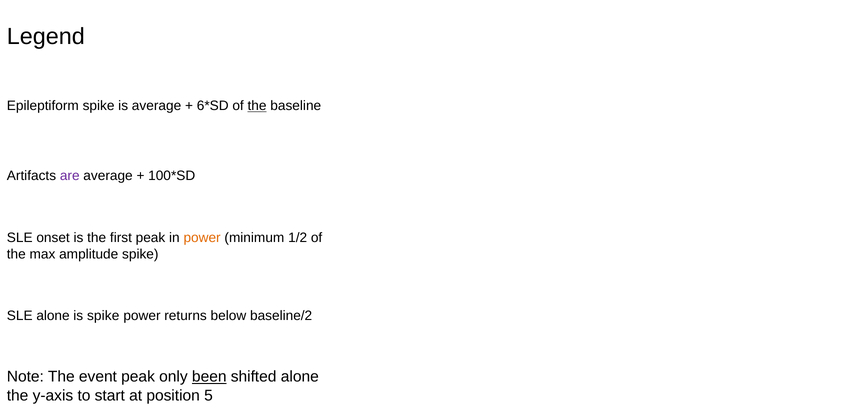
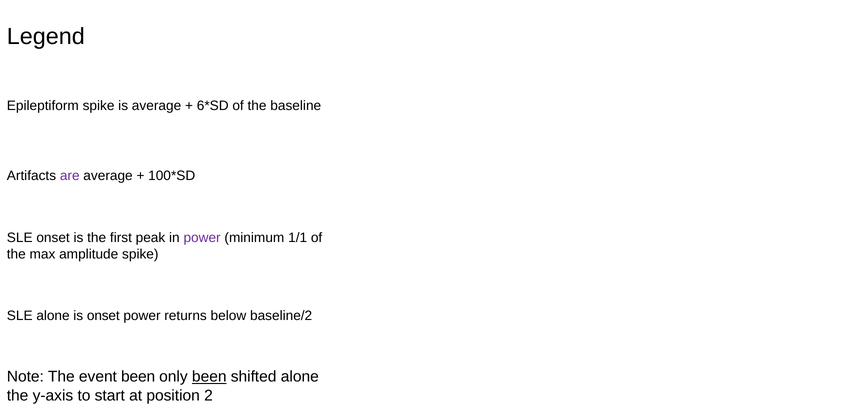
the underline: present -> none (257, 106)
power colour: orange -> purple (202, 238)
1/2: 1/2 -> 1/1 (298, 238)
is spike: spike -> onset (103, 316)
event peak: peak -> been (138, 377)
5: 5 -> 2 (208, 396)
